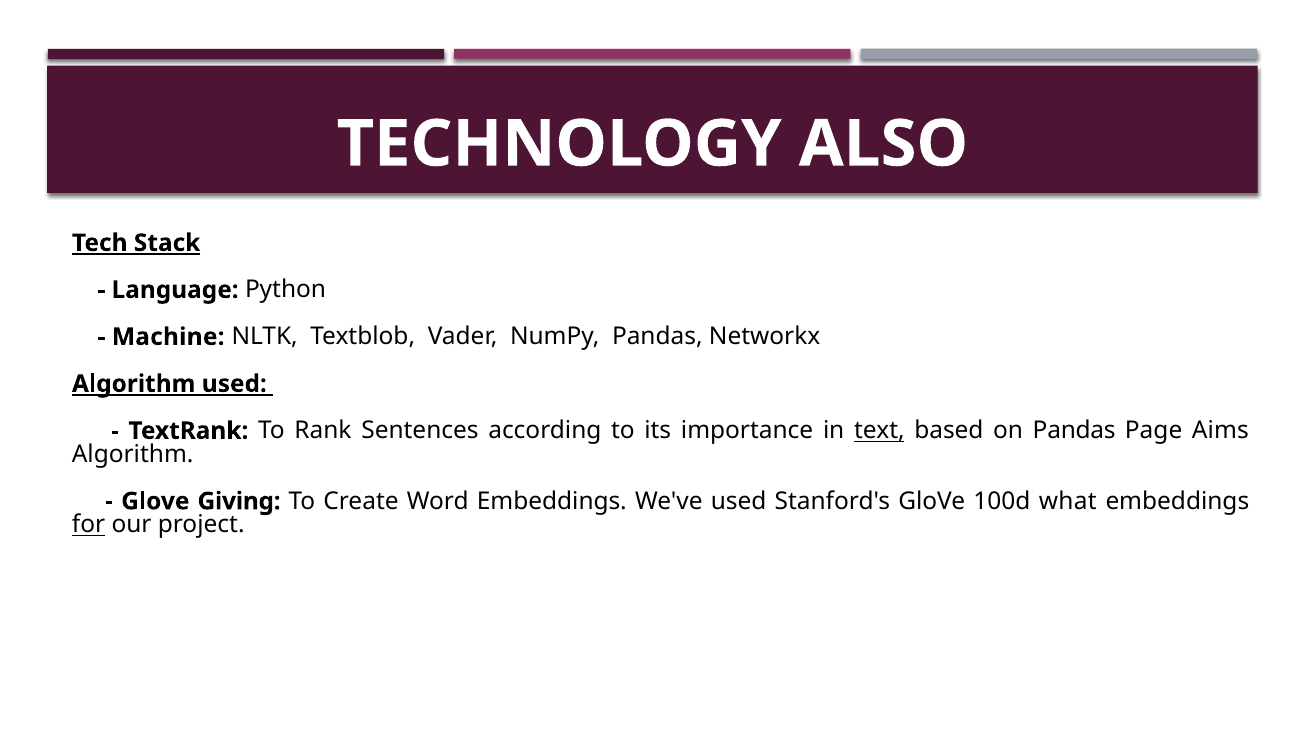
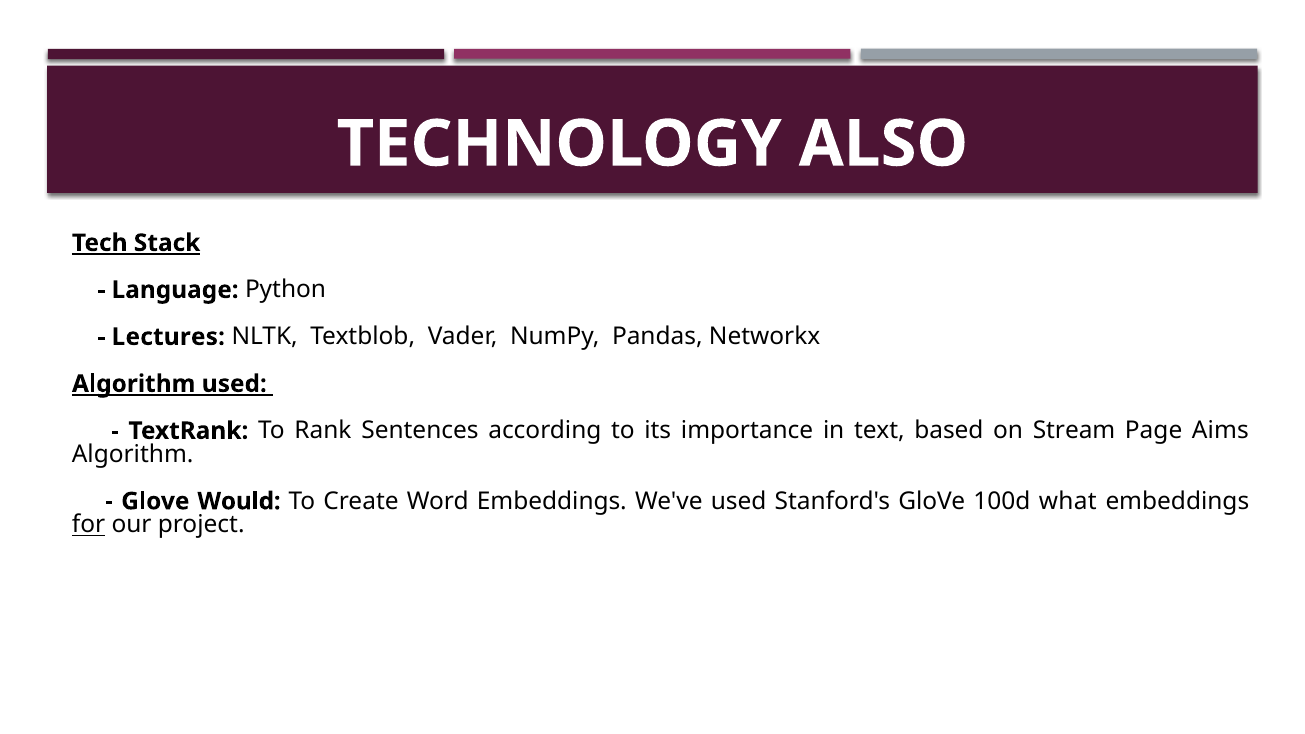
Machine: Machine -> Lectures (168, 337)
text underline: present -> none (879, 431)
on Pandas: Pandas -> Stream (1074, 431)
Giving: Giving -> Would (239, 501)
